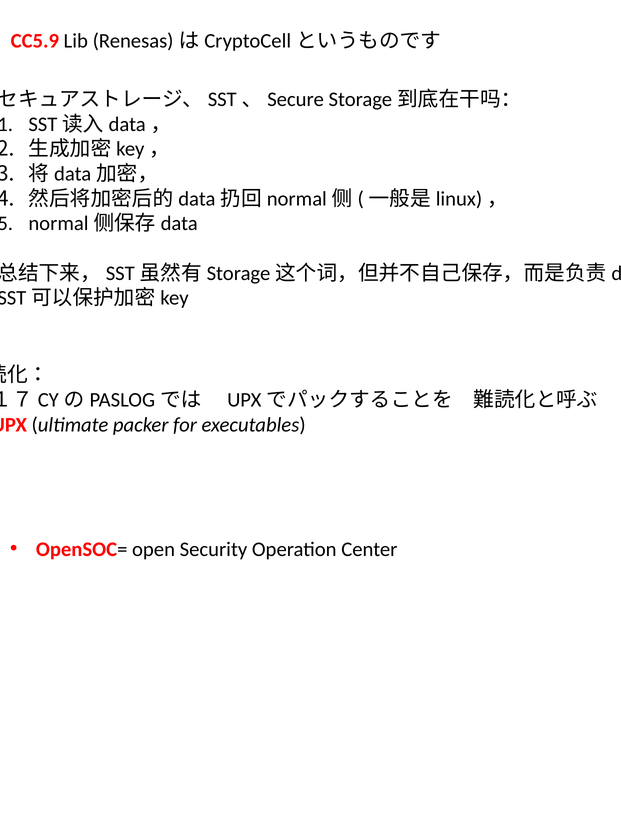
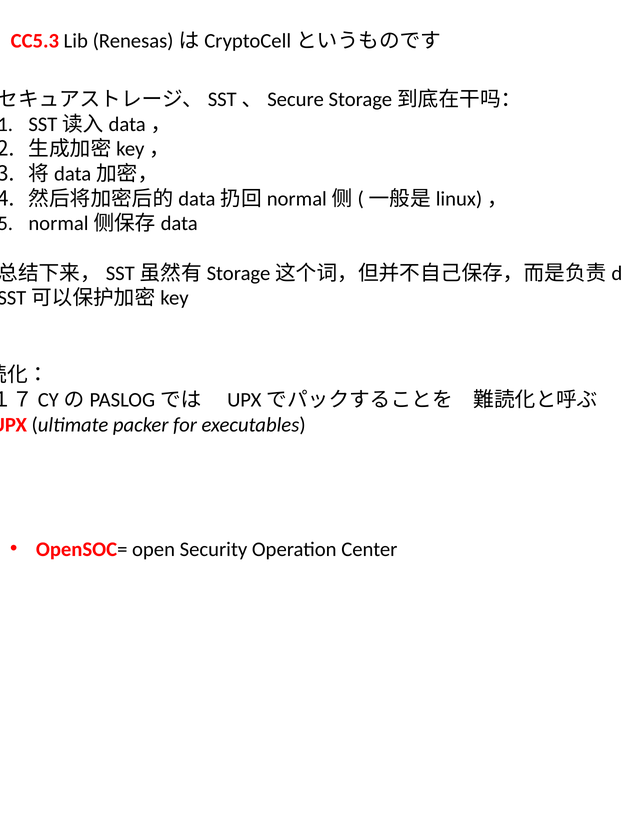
CC5.9: CC5.9 -> CC5.3 (35, 41)
